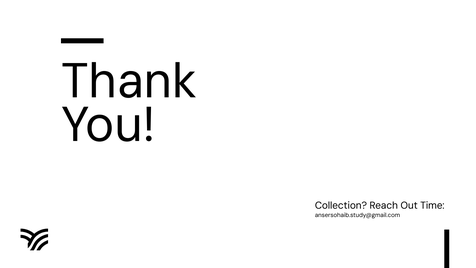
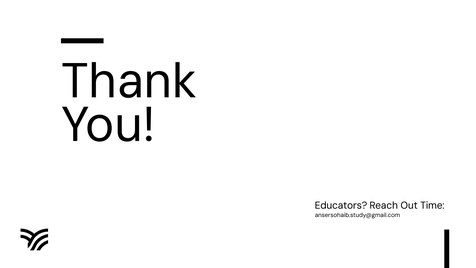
Collection: Collection -> Educators (341, 205)
